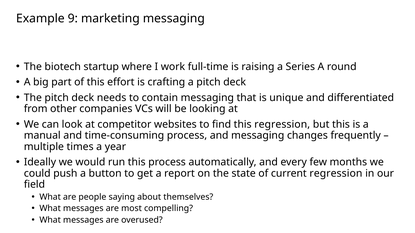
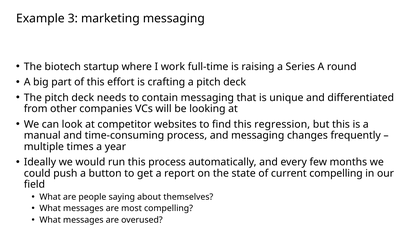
9: 9 -> 3 (73, 18)
current regression: regression -> compelling (336, 174)
